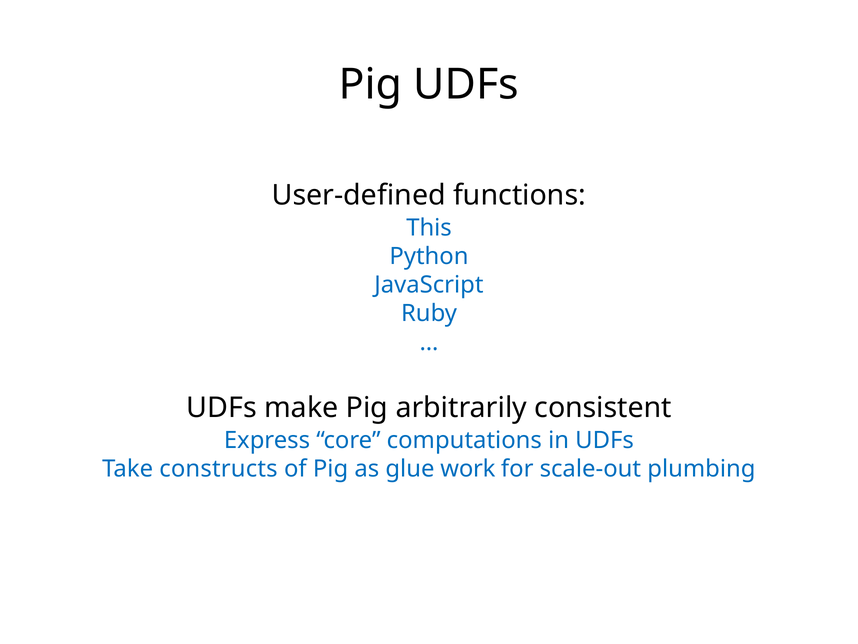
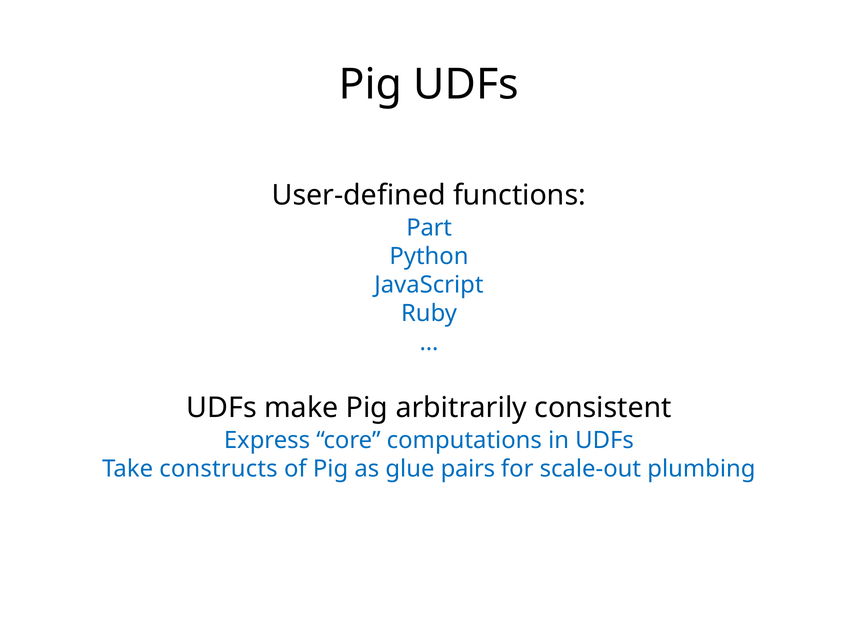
This: This -> Part (429, 228)
work: work -> pairs (468, 469)
